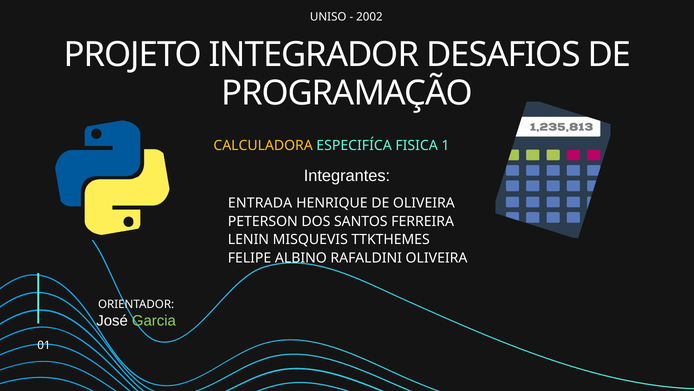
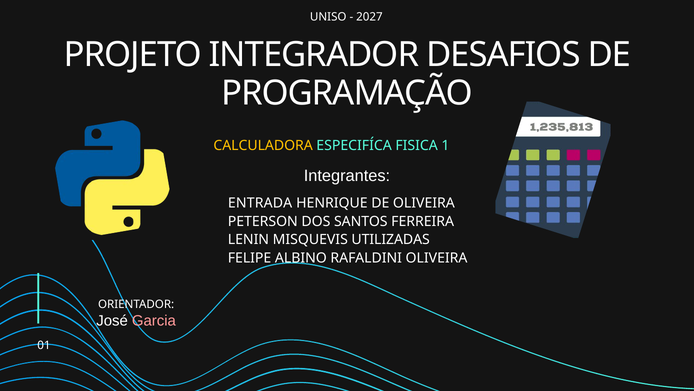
2002: 2002 -> 2027 (369, 17)
TTKTHEMES: TTKTHEMES -> UTILIZADAS (391, 239)
Garcia colour: light green -> pink (154, 320)
